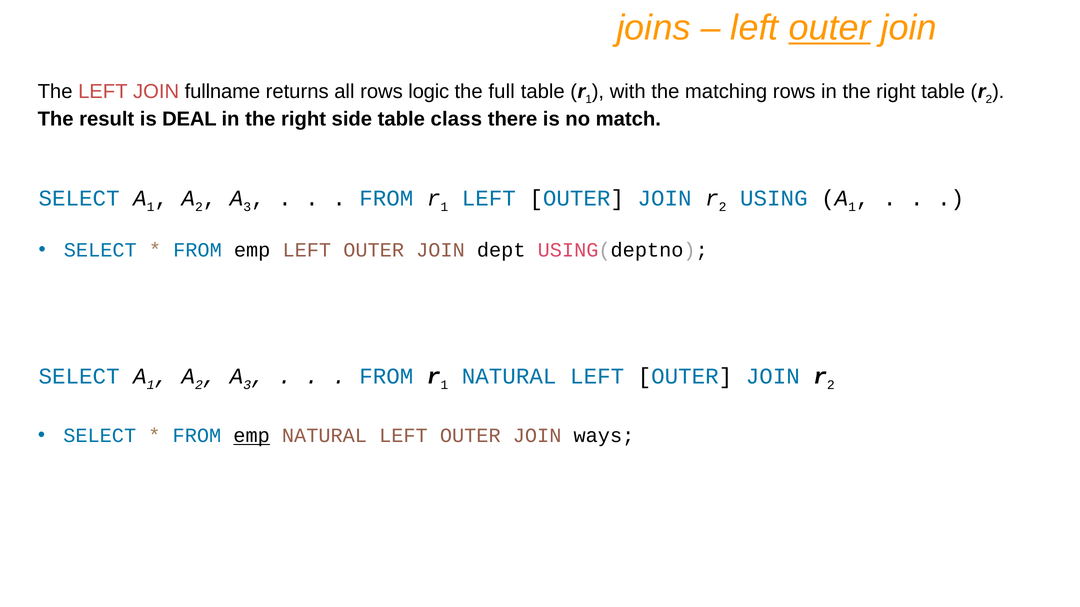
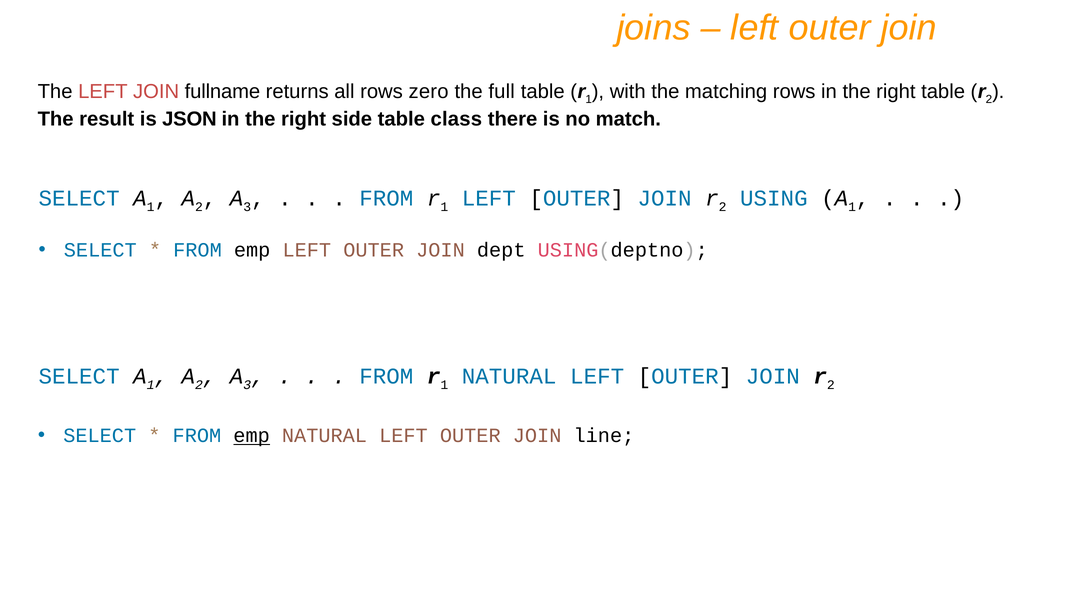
outer underline: present -> none (830, 28)
logic: logic -> zero (429, 92)
DEAL: DEAL -> JSON (189, 119)
ways: ways -> line (604, 436)
